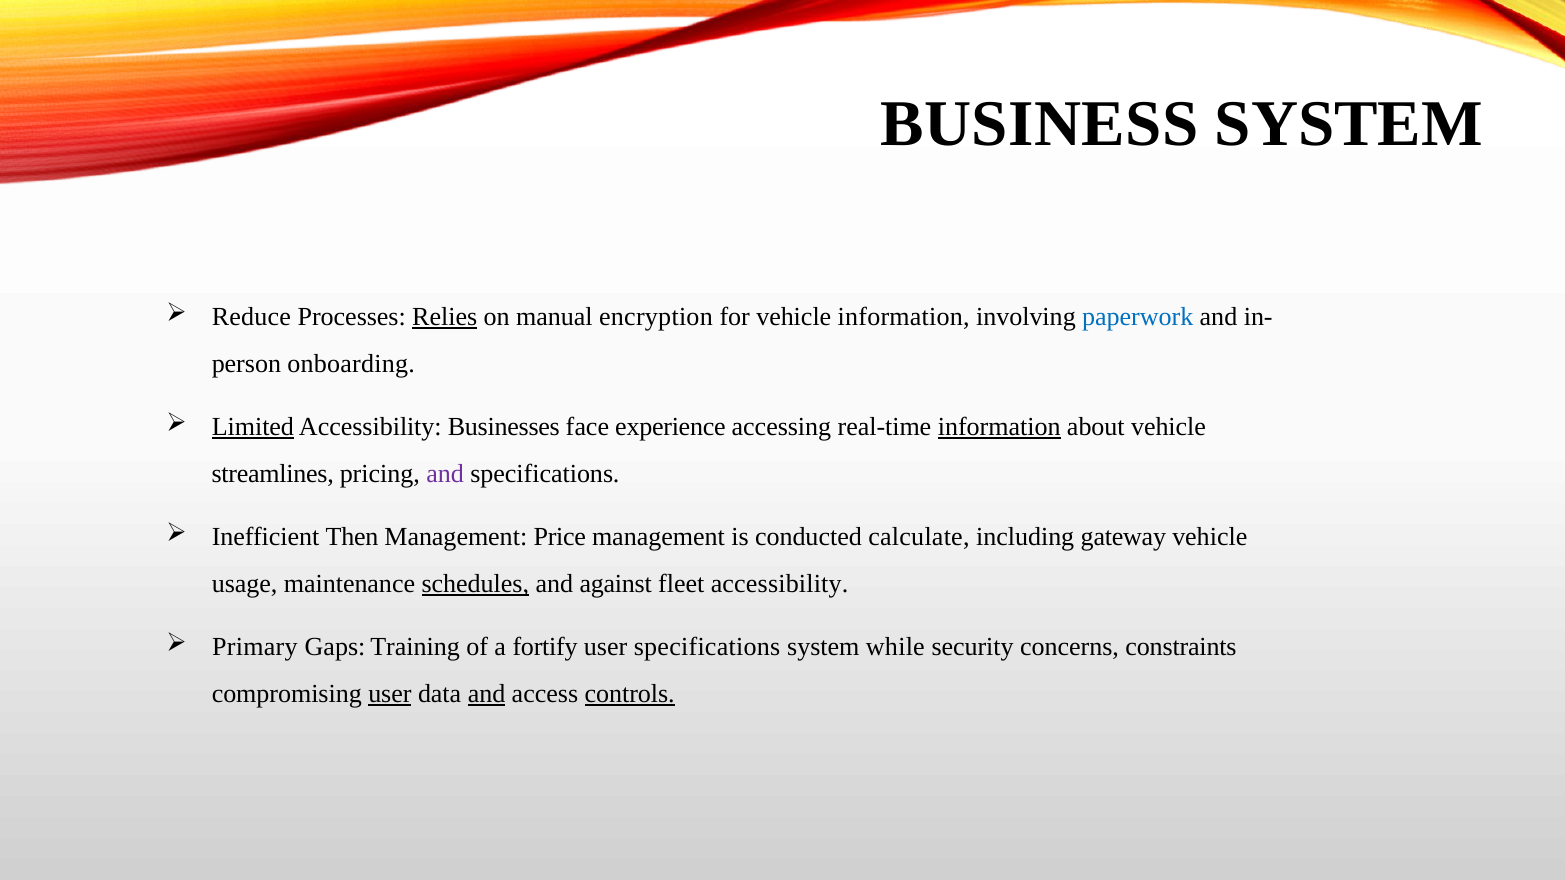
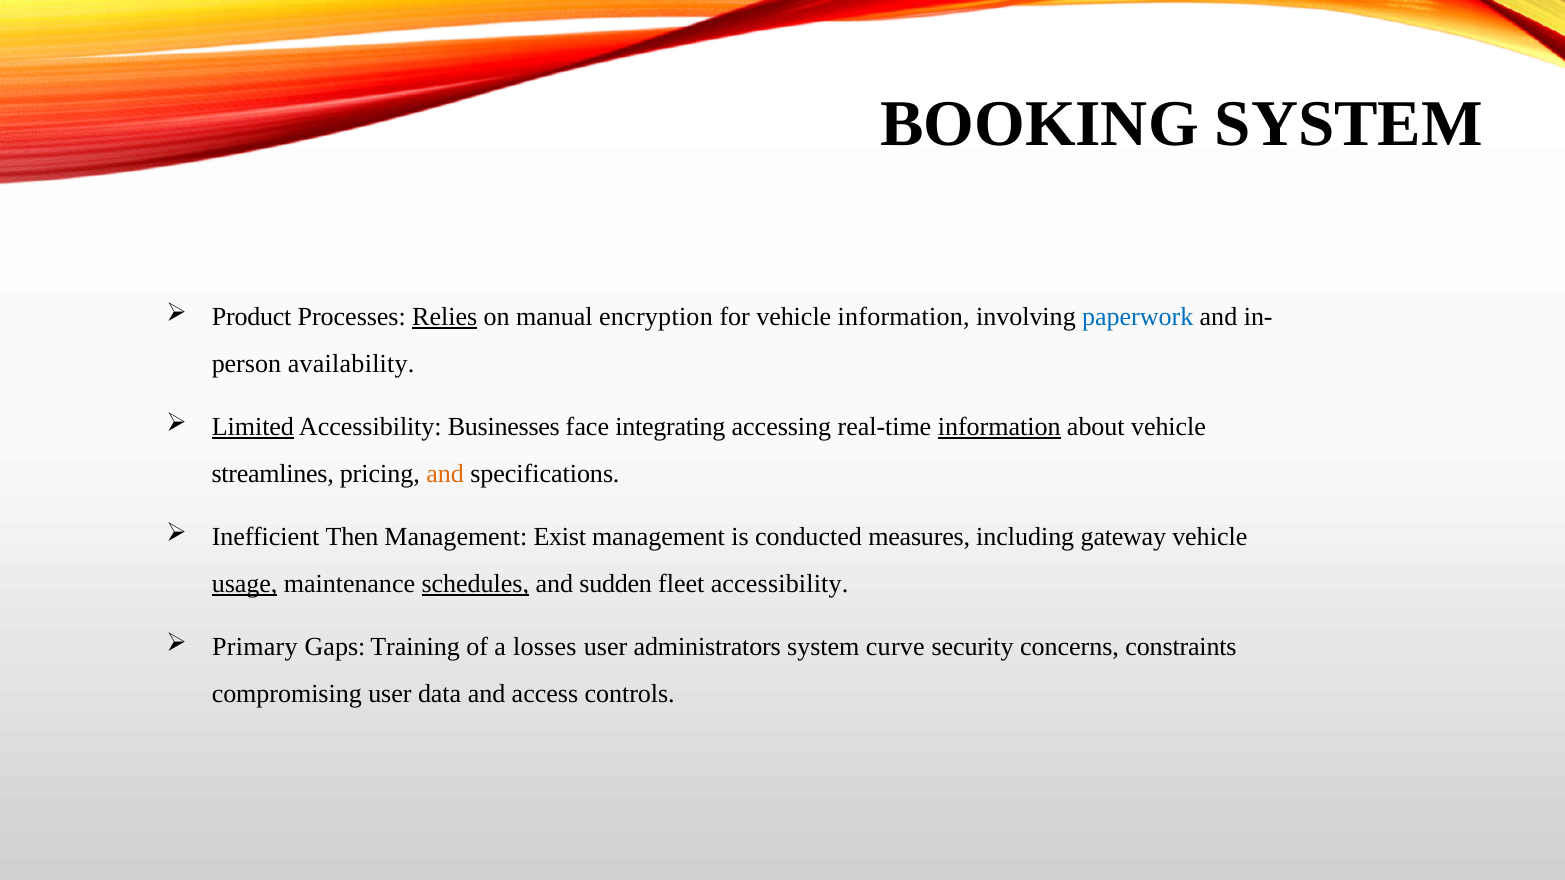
BUSINESS: BUSINESS -> BOOKING (1040, 124)
Reduce: Reduce -> Product (252, 317)
onboarding: onboarding -> availability (351, 364)
experience: experience -> integrating (670, 427)
and colour: purple -> orange (445, 474)
Price: Price -> Exist (560, 537)
calculate: calculate -> measures (919, 537)
usage underline: none -> present (245, 584)
against: against -> sudden (616, 584)
fortify: fortify -> losses (545, 647)
user specifications: specifications -> administrators (707, 647)
while: while -> curve (895, 647)
user underline: present -> none (390, 694)
and underline: present -> none (487, 694)
controls underline: present -> none (630, 694)
